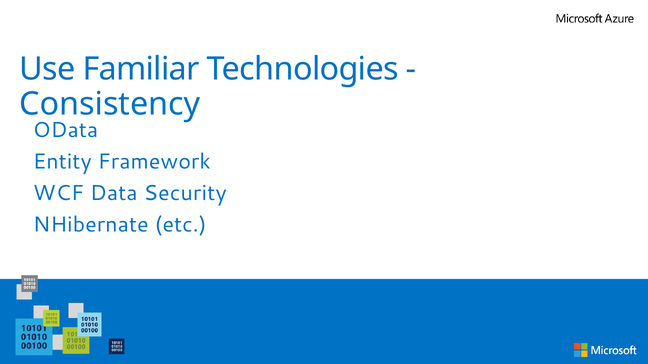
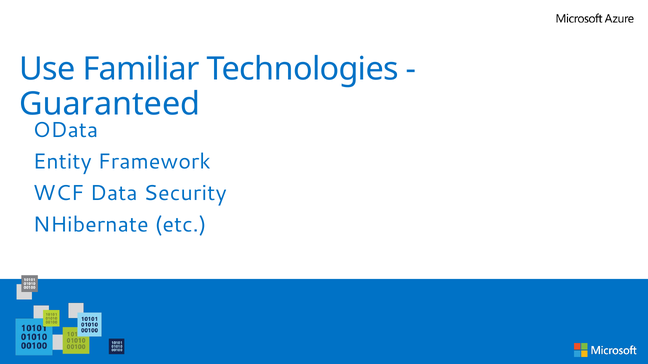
Consistency: Consistency -> Guaranteed (110, 104)
